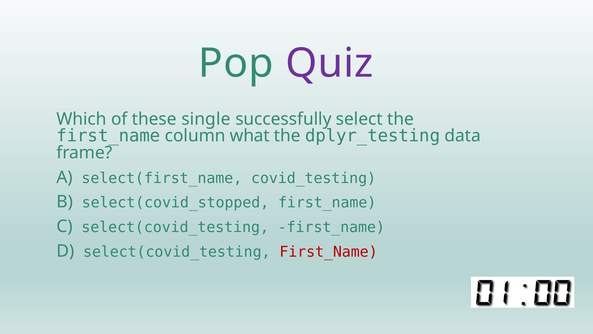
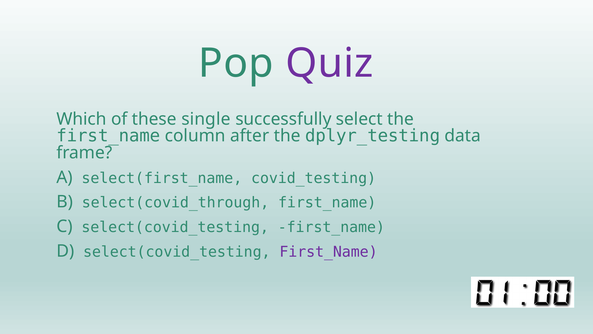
what: what -> after (250, 136)
select(covid_stopped: select(covid_stopped -> select(covid_through (175, 202)
First_Name colour: red -> purple (329, 252)
